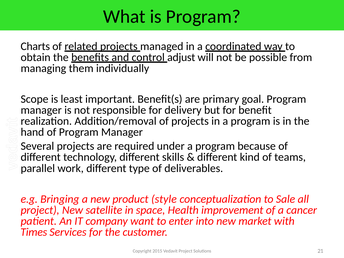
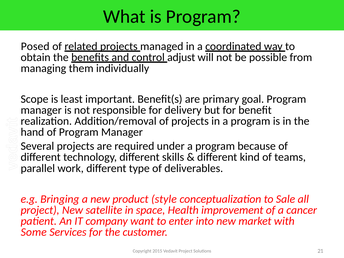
Charts: Charts -> Posed (35, 46)
Times: Times -> Some (34, 232)
